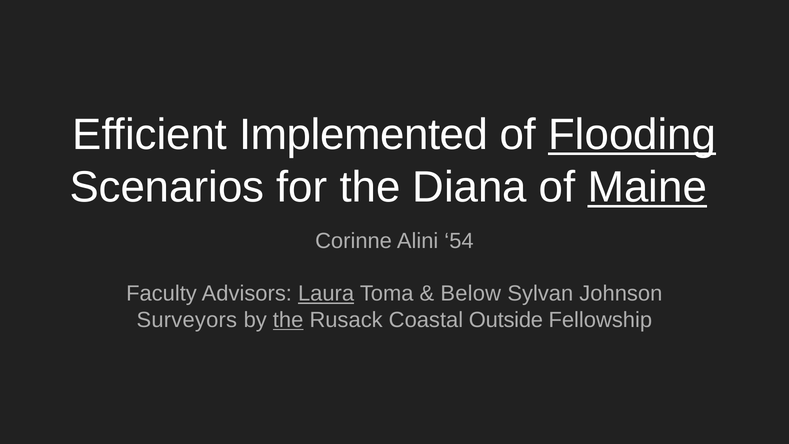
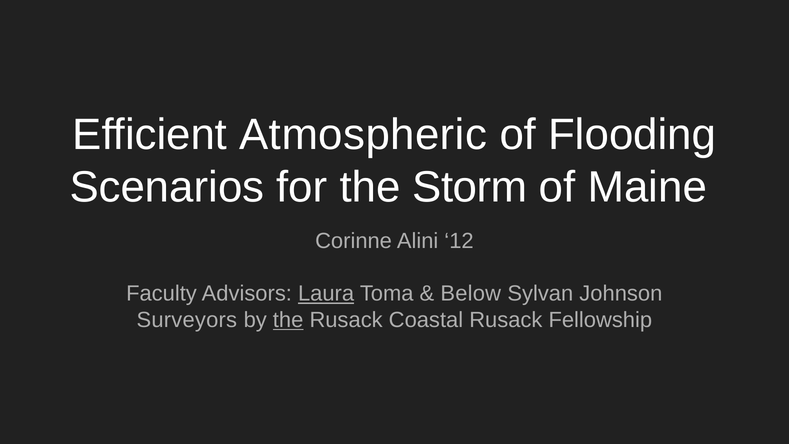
Implemented: Implemented -> Atmospheric (363, 135)
Flooding underline: present -> none (632, 135)
Diana: Diana -> Storm (470, 187)
Maine underline: present -> none (647, 187)
54: 54 -> 12 (459, 241)
Coastal Outside: Outside -> Rusack (506, 320)
